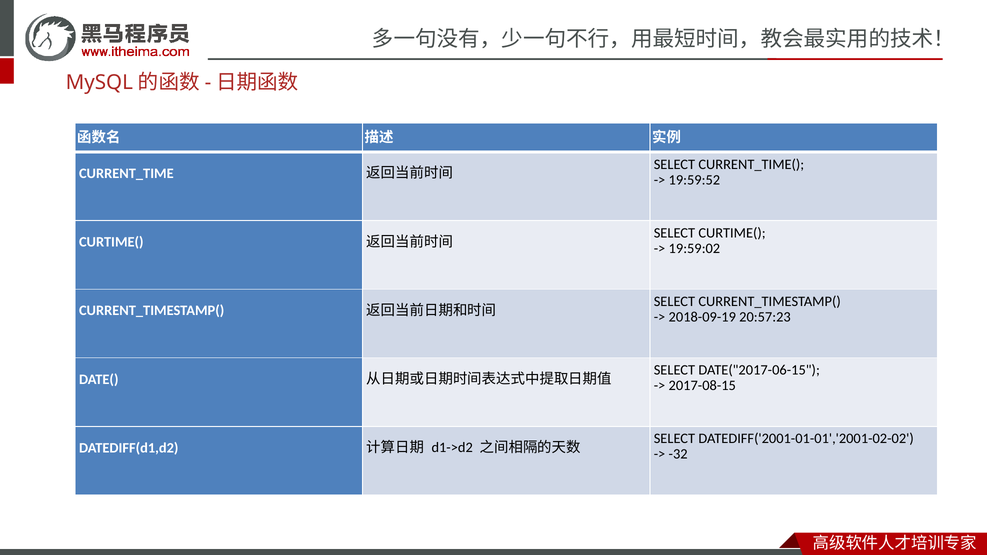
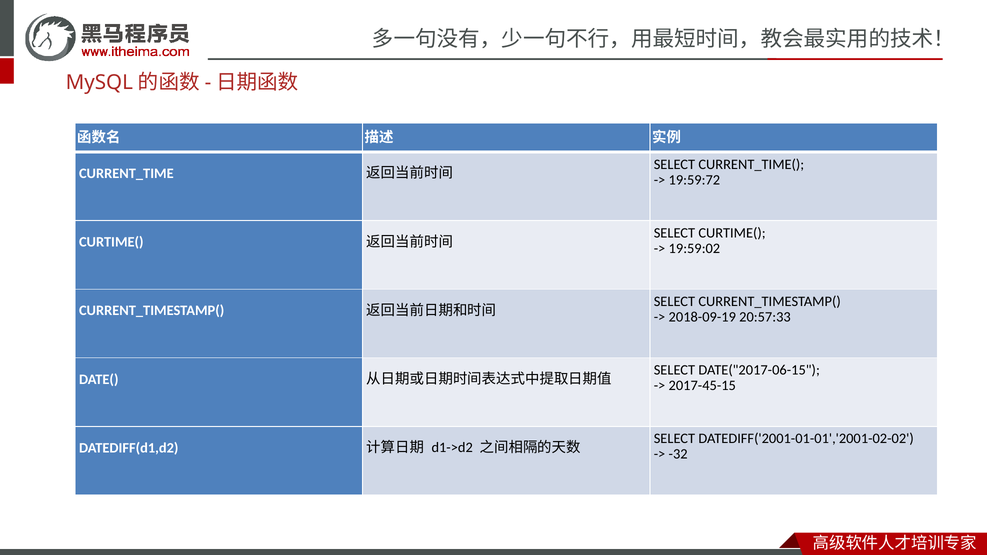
19:59:52: 19:59:52 -> 19:59:72 (694, 180)
20:57:23: 20:57:23 -> 20:57:33 (765, 317)
2017-08-15: 2017-08-15 -> 2017-45-15 (702, 386)
